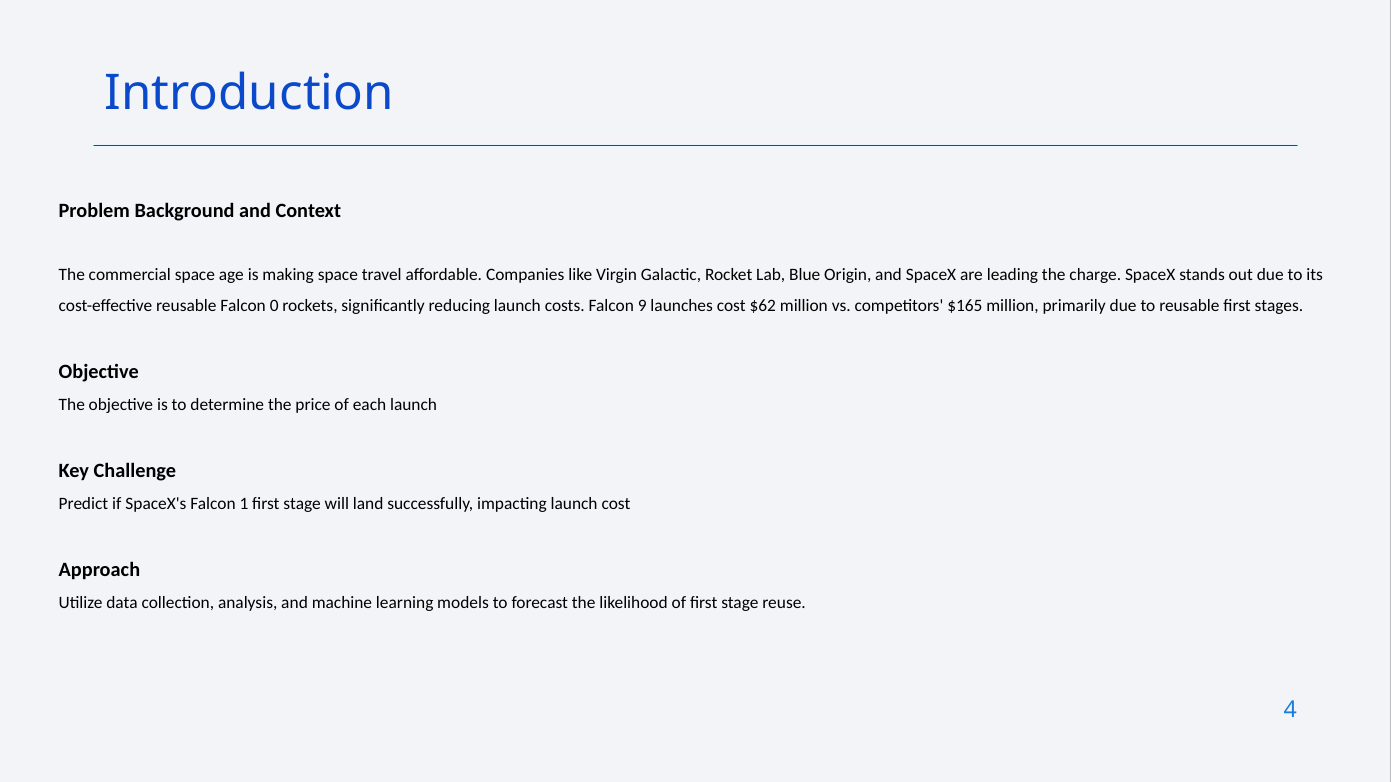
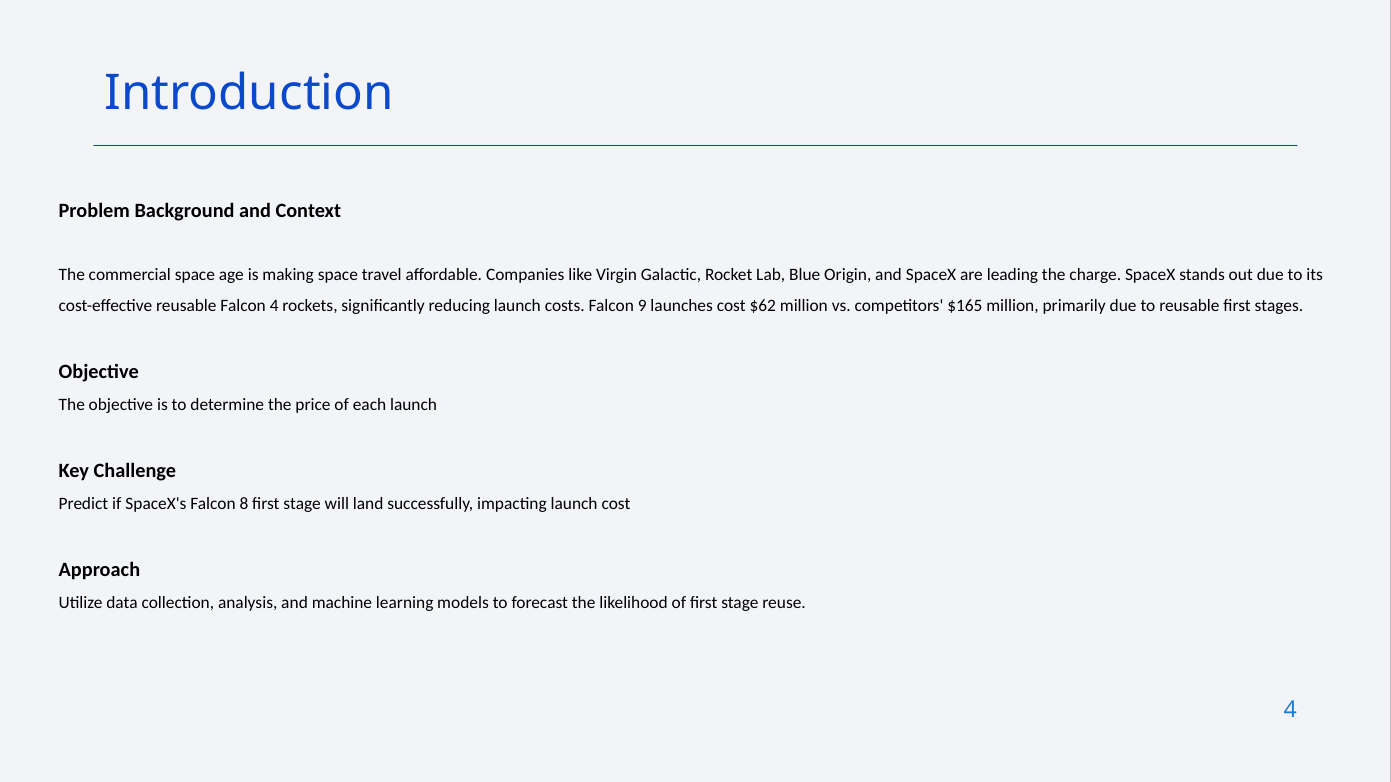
Falcon 0: 0 -> 4 (274, 306)
1: 1 -> 8 (244, 504)
